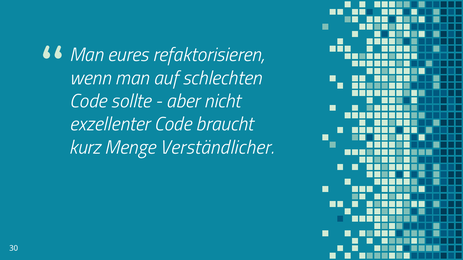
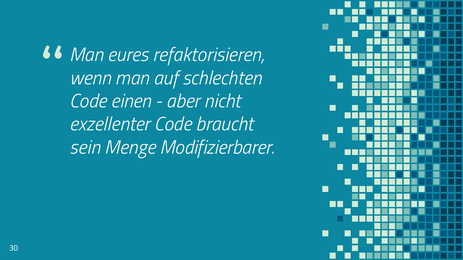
sollte: sollte -> einen (131, 101)
kurz: kurz -> sein (85, 148)
Verständlicher: Verständlicher -> Modifizierbarer (217, 148)
